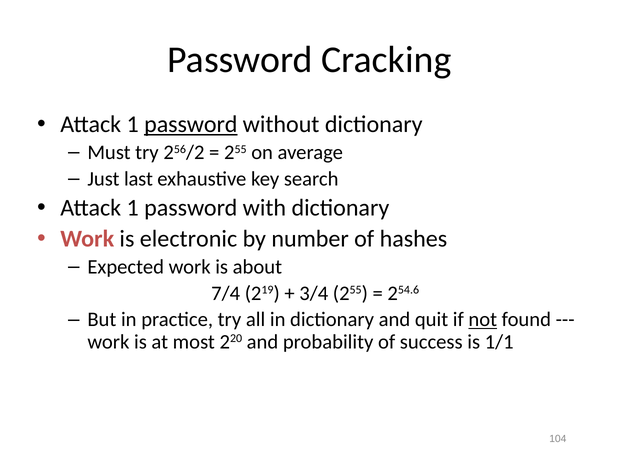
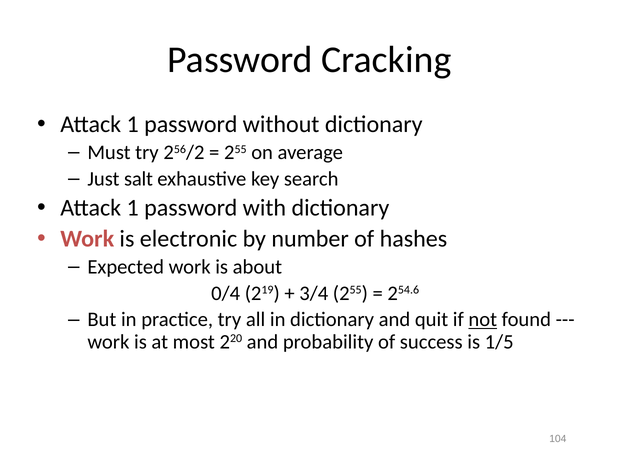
password underline: present -> none (191, 124)
last: last -> salt (139, 179)
7/4: 7/4 -> 0/4 (226, 293)
1/1: 1/1 -> 1/5 (499, 342)
